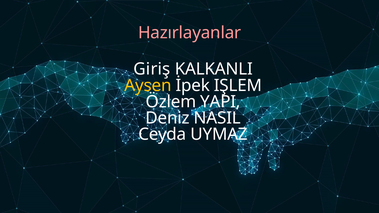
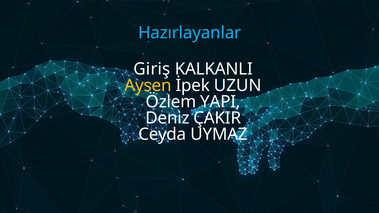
Hazırlayanlar colour: pink -> light blue (190, 33)
IŞLEM: IŞLEM -> UZUN (238, 86)
NASIL: NASIL -> ÇAKIR (217, 118)
